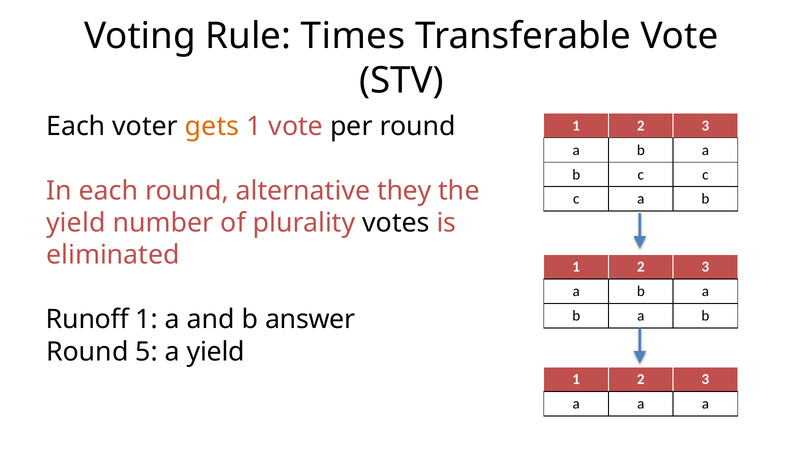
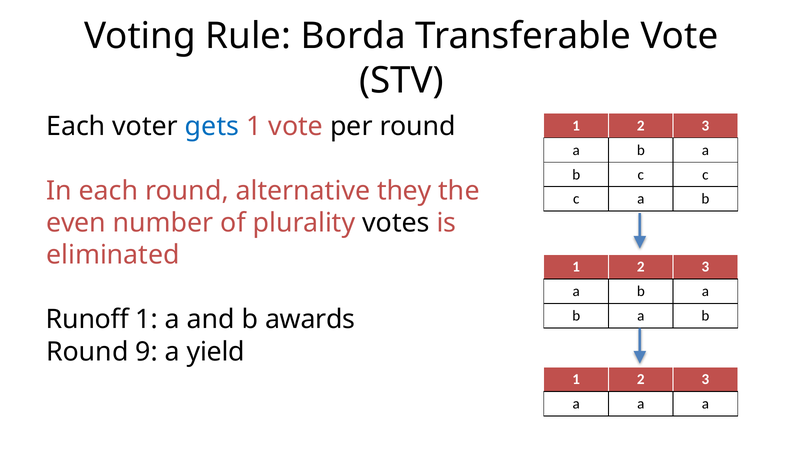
Times: Times -> Borda (353, 36)
gets colour: orange -> blue (212, 126)
yield: yield -> even (76, 223)
answer: answer -> awards (310, 319)
5: 5 -> 9 (147, 351)
